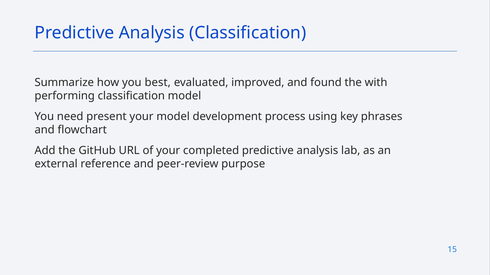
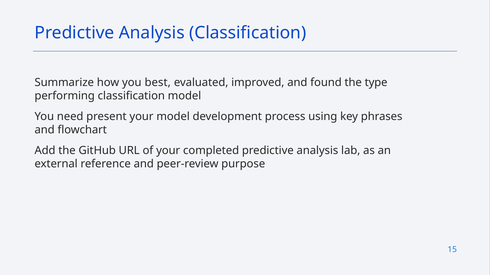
with: with -> type (376, 83)
